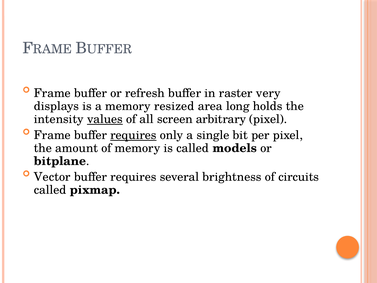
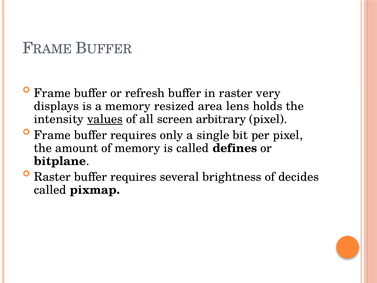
long: long -> lens (238, 106)
requires underline: present -> none (133, 135)
models: models -> defines (235, 148)
Vector: Vector -> Raster (52, 177)
circuits: circuits -> decides (299, 177)
